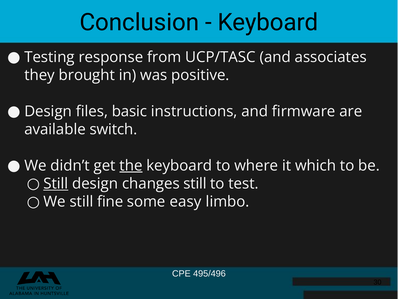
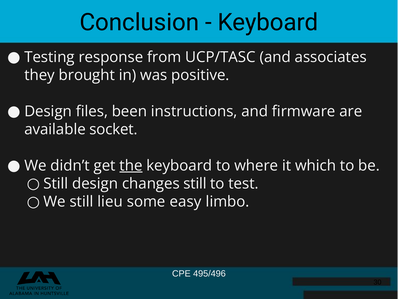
basic: basic -> been (129, 111)
switch: switch -> socket (113, 129)
Still underline: present -> none (56, 183)
fine: fine -> lieu (110, 201)
